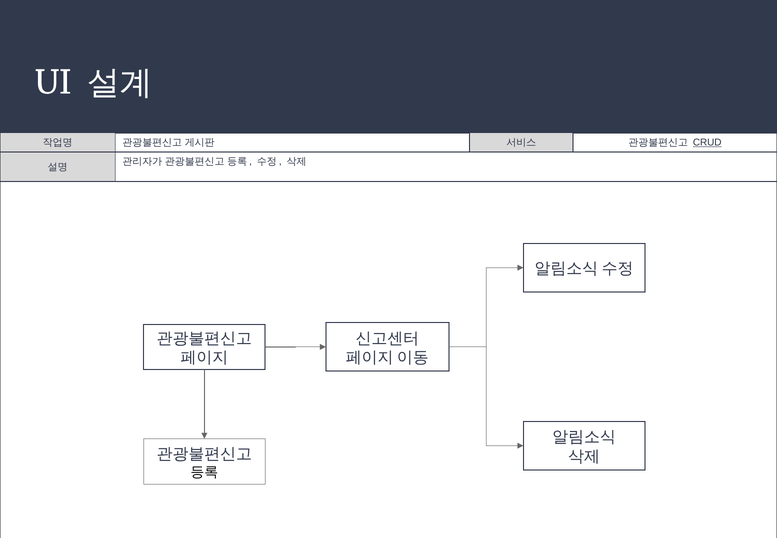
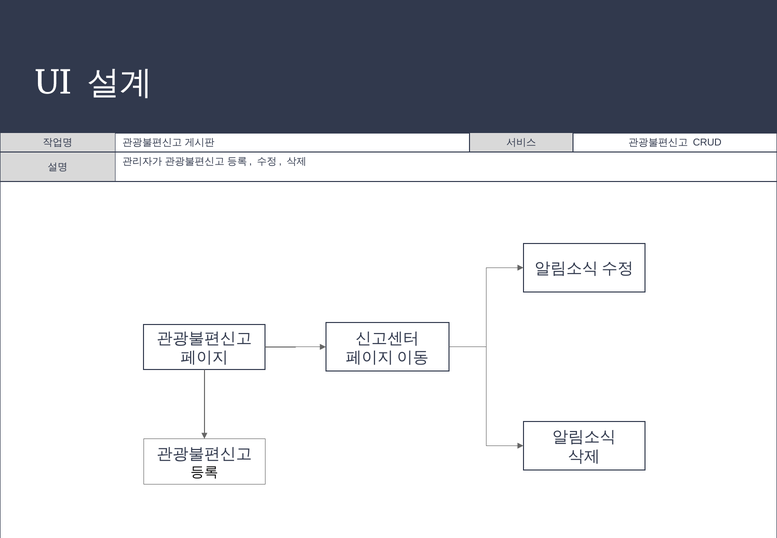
CRUD underline: present -> none (707, 142)
